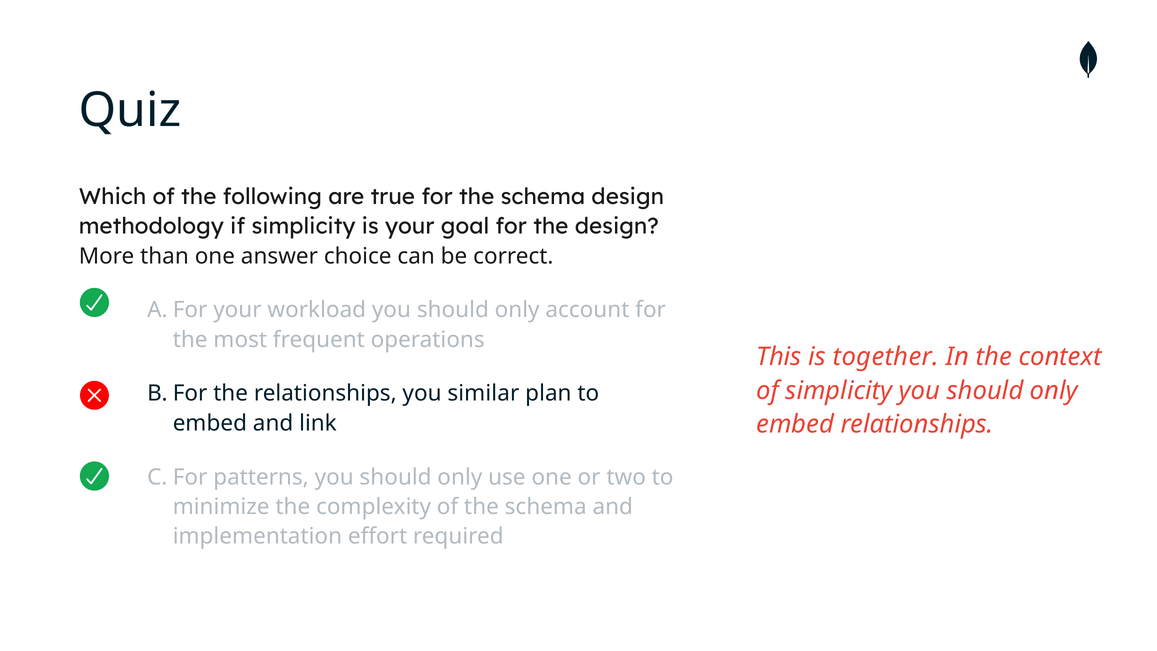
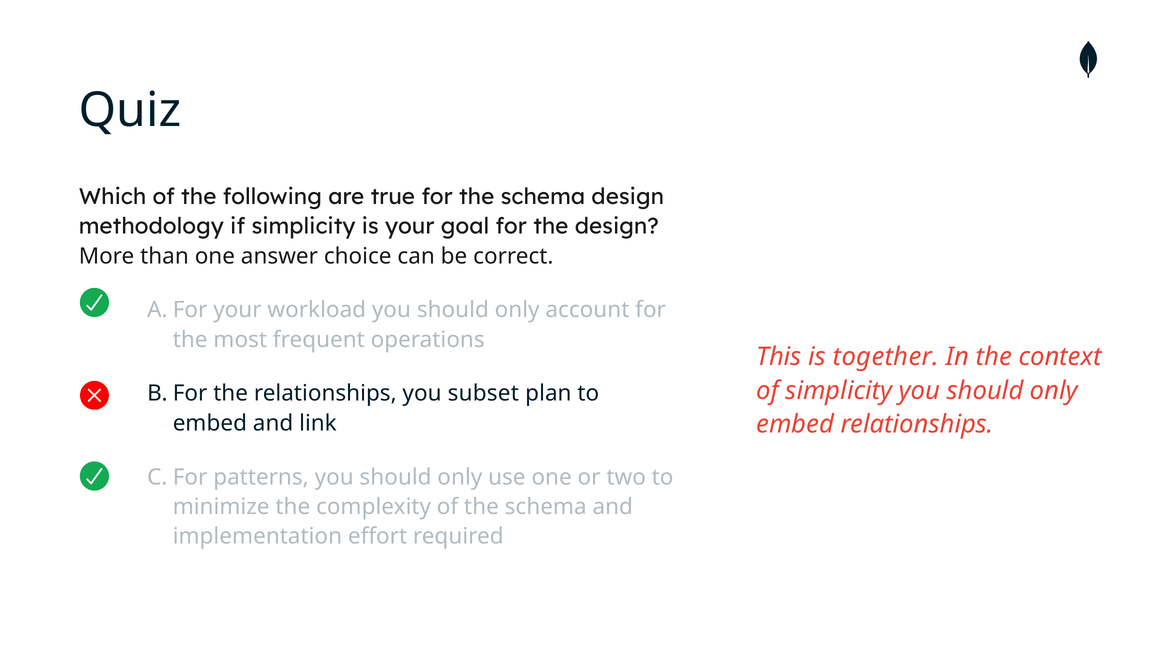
similar: similar -> subset (483, 393)
